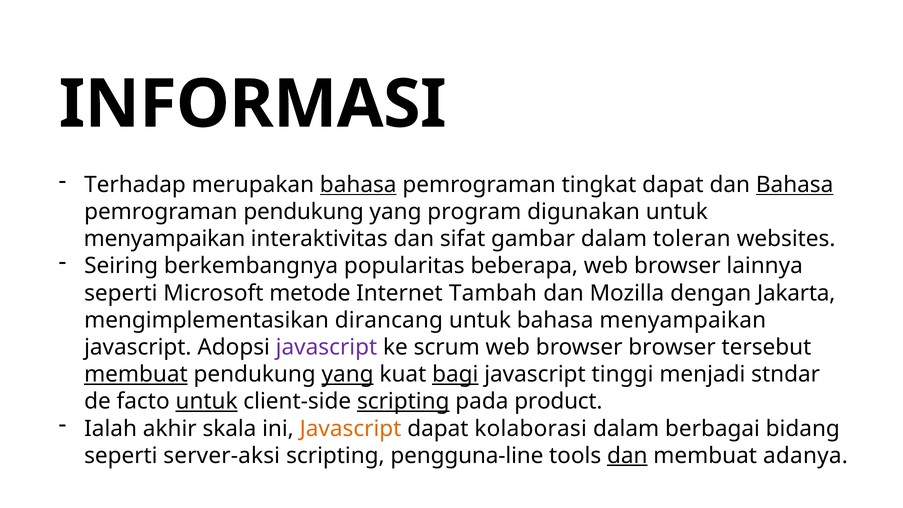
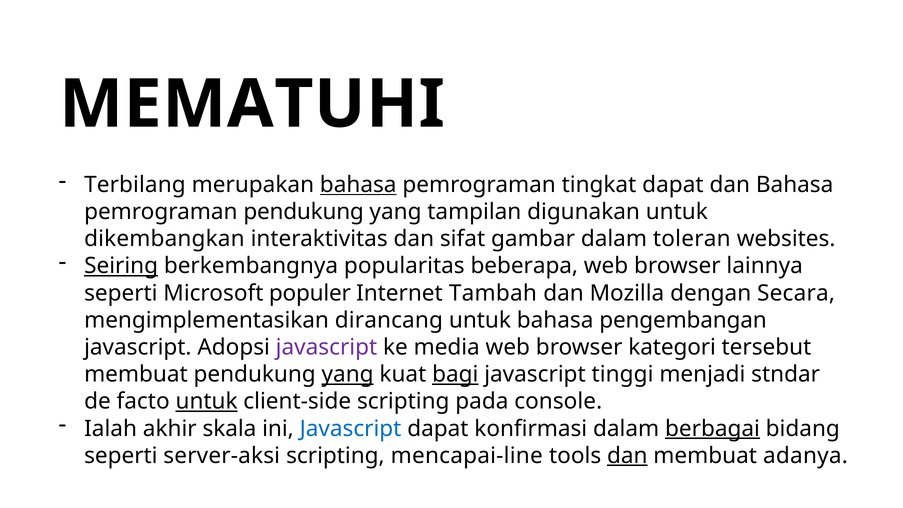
INFORMASI: INFORMASI -> MEMATUHI (252, 104)
Terhadap: Terhadap -> Terbilang (135, 185)
Bahasa underline: present -> none (795, 185)
program: program -> tampilan (474, 212)
menyampaikan: menyampaikan -> dikembangkan (164, 239)
Seiring underline: none -> present (121, 266)
metode: metode -> populer (310, 293)
Jakarta: Jakarta -> Secara (796, 293)
bahasa menyampaikan: menyampaikan -> pengembangan (683, 320)
scrum: scrum -> media (447, 347)
browser browser: browser -> kategori (672, 347)
membuat underline: present -> none (136, 374)
scripting underline: present -> none (403, 401)
product: product -> console (558, 401)
Javascript colour: orange -> blue (351, 429)
kolaborasi: kolaborasi -> konfirmasi (531, 429)
berbagai underline: none -> present (712, 429)
pengguna-line: pengguna-line -> mencapai-line (467, 456)
